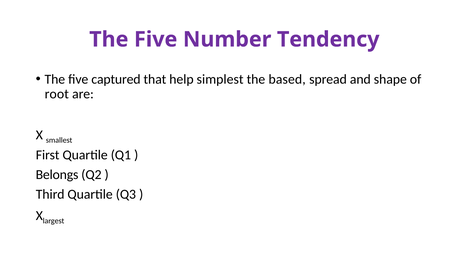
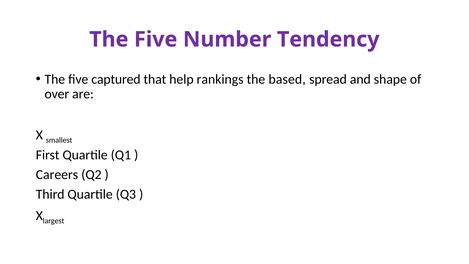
simplest: simplest -> rankings (220, 79)
root: root -> over (57, 94)
Belongs: Belongs -> Careers (57, 175)
